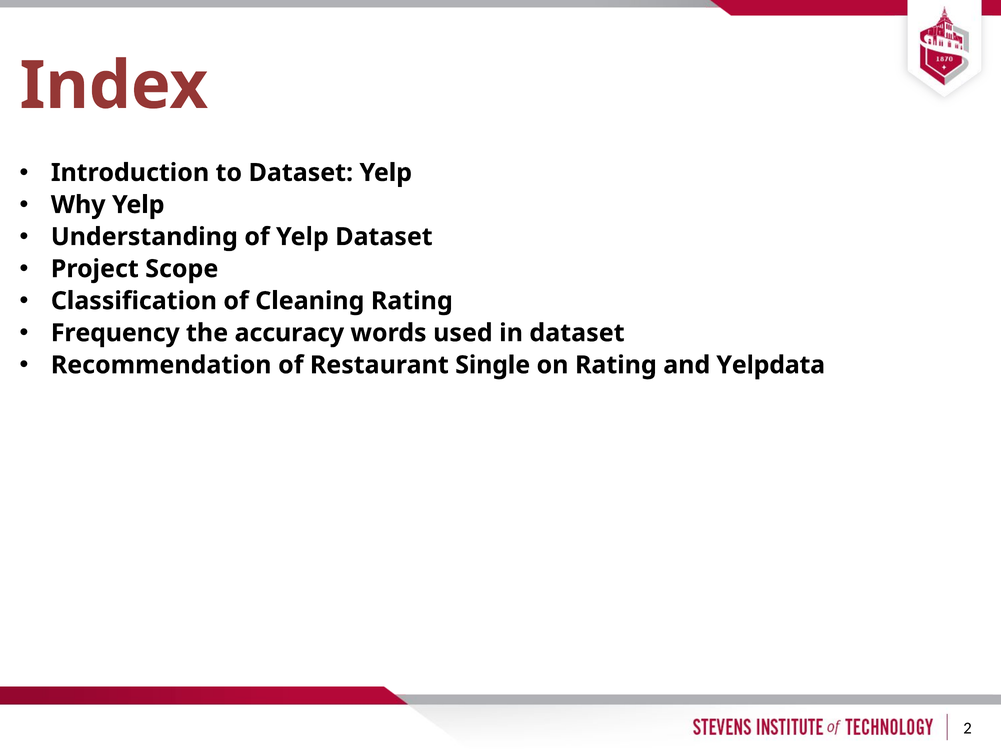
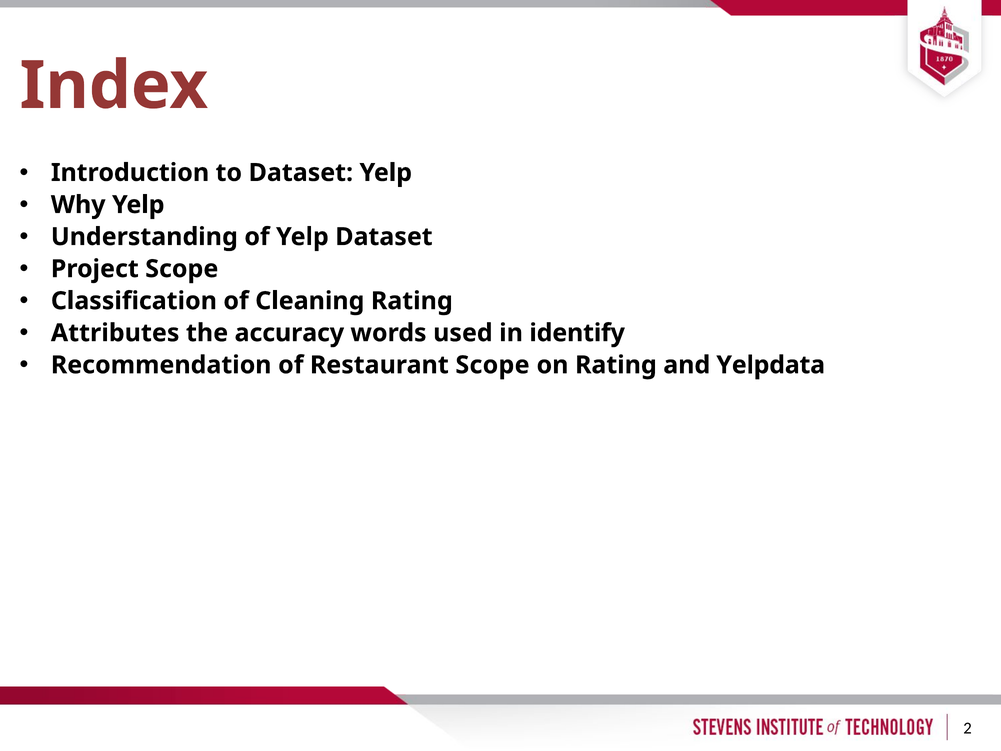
Frequency: Frequency -> Attributes (115, 333)
in dataset: dataset -> identify (577, 333)
Restaurant Single: Single -> Scope (492, 365)
